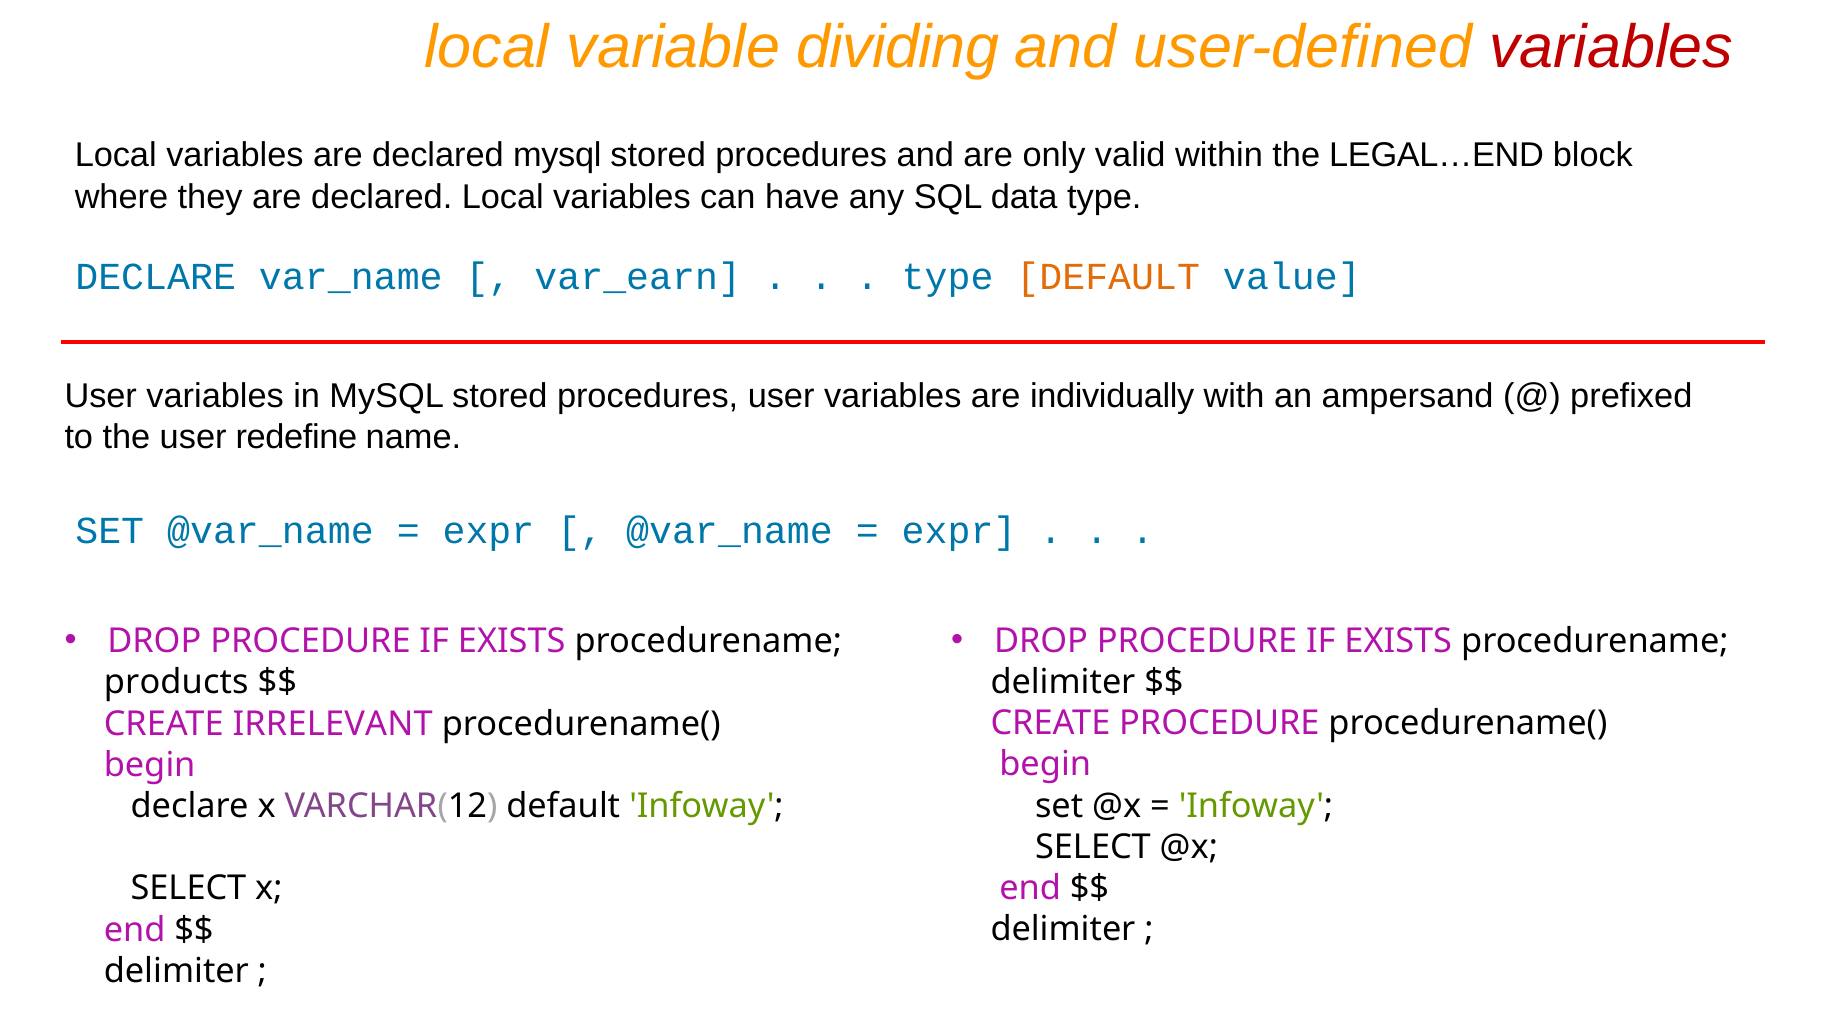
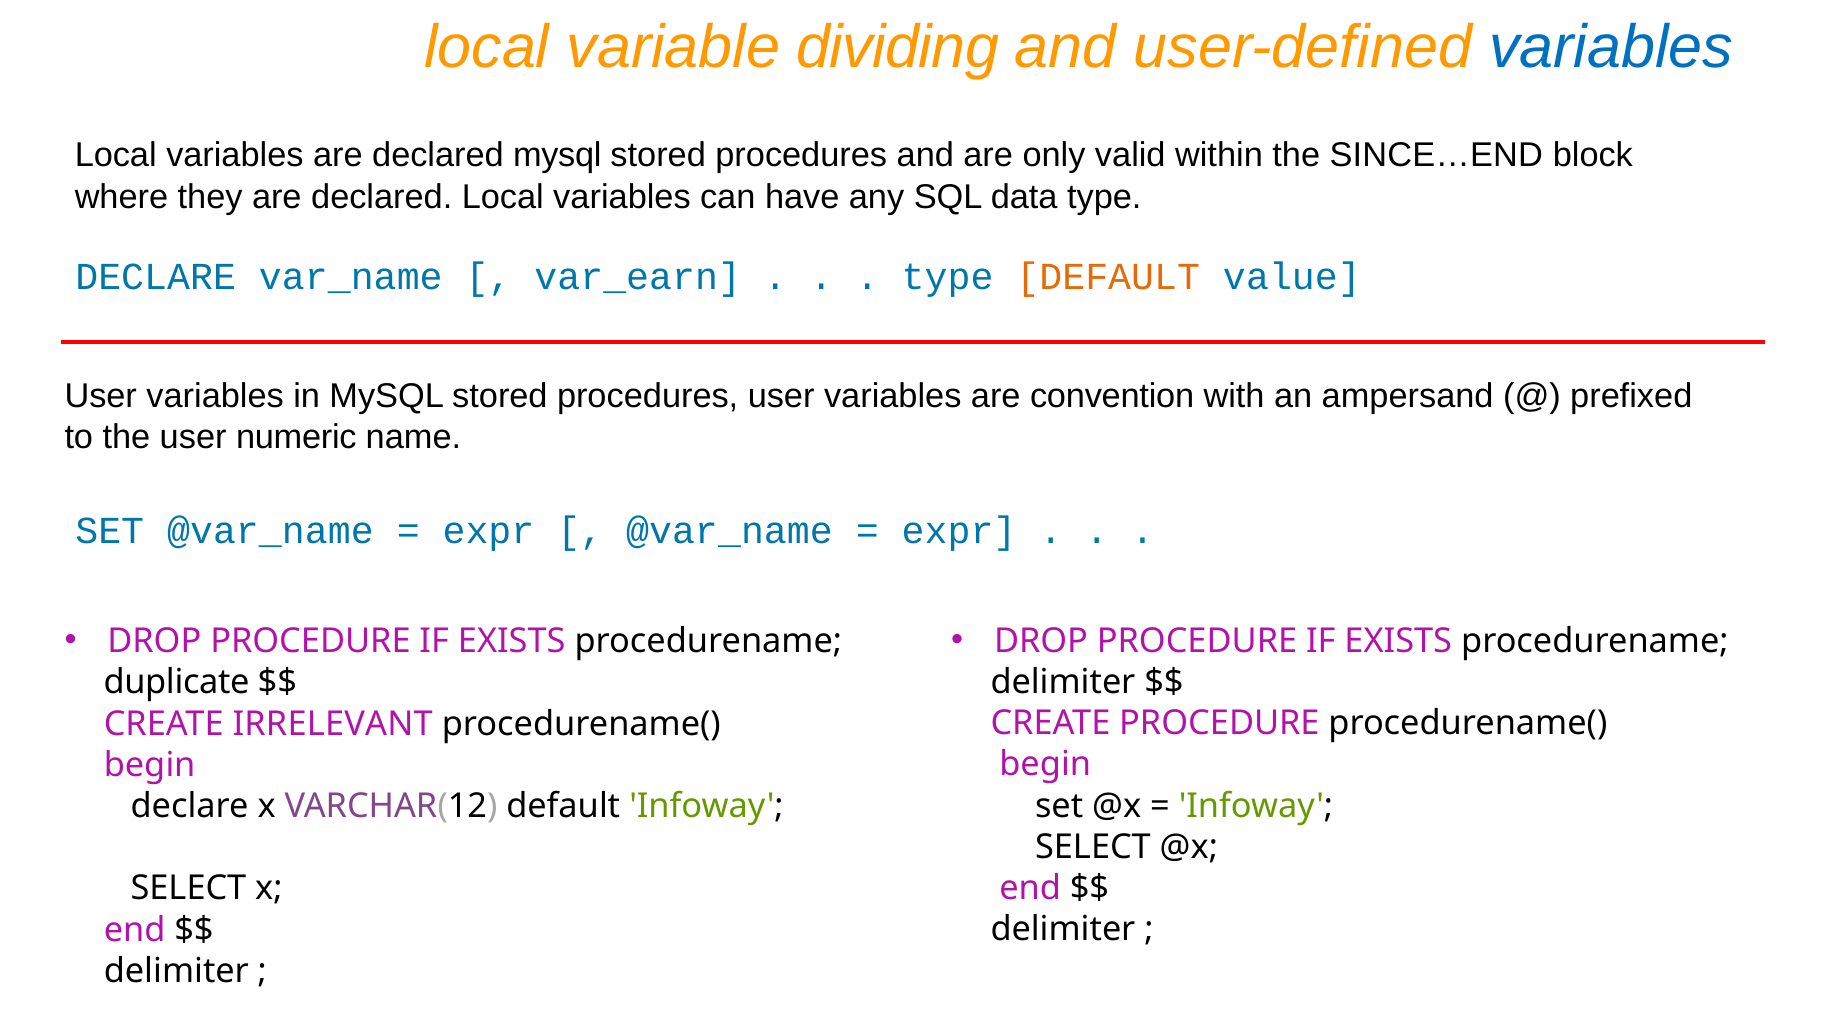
variables colour: red -> blue (1611, 48)
LEGAL…END: LEGAL…END -> SINCE…END (1436, 156)
individually: individually -> convention (1112, 396)
redefine: redefine -> numeric (296, 437)
products: products -> duplicate (177, 683)
